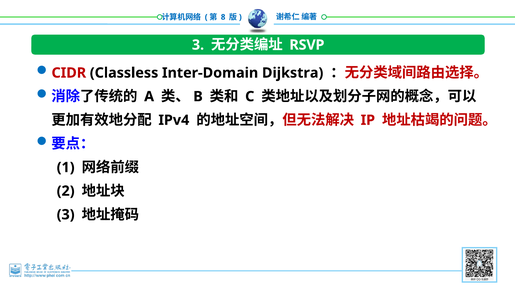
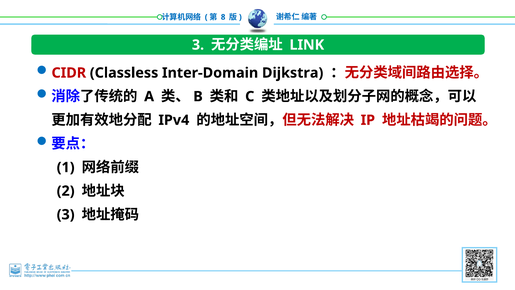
RSVP: RSVP -> LINK (307, 45)
